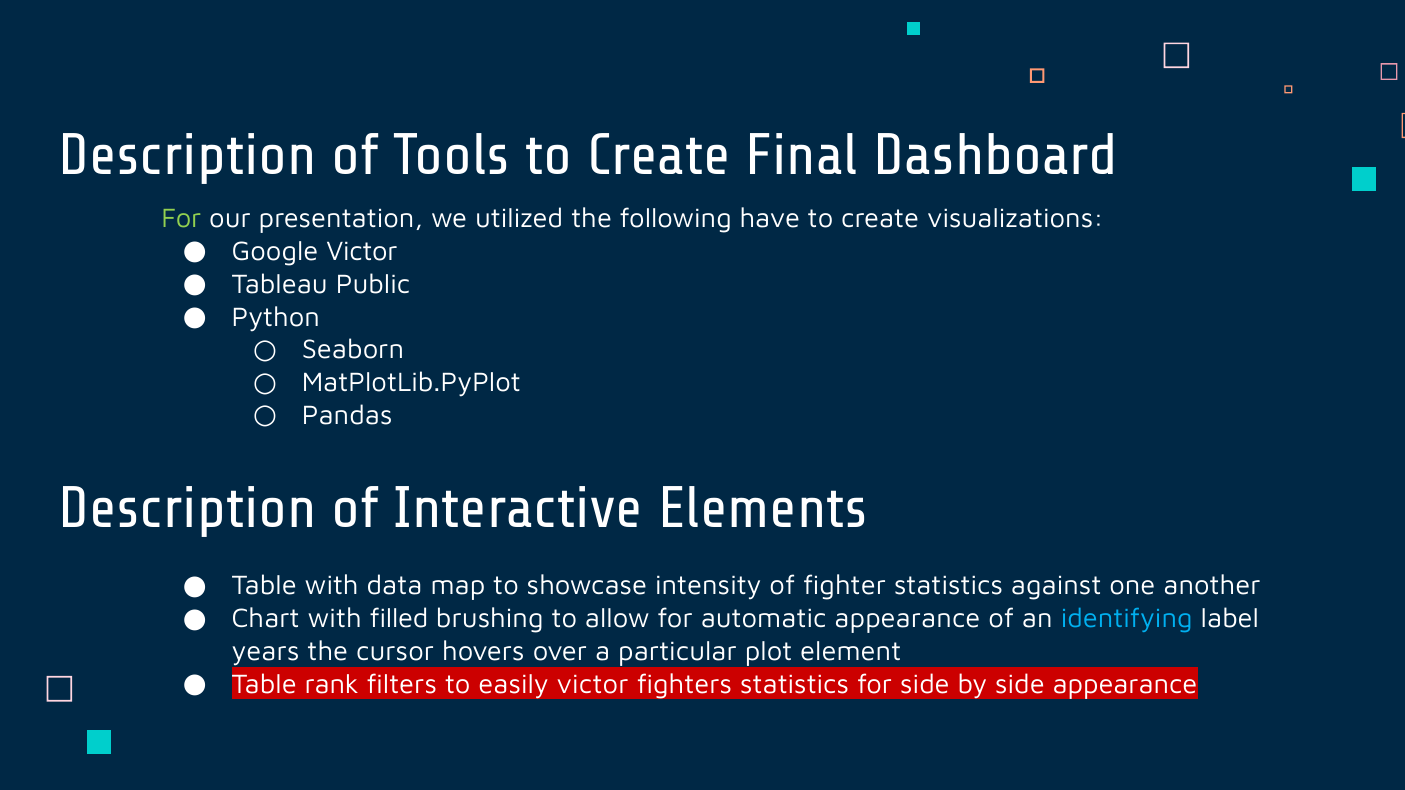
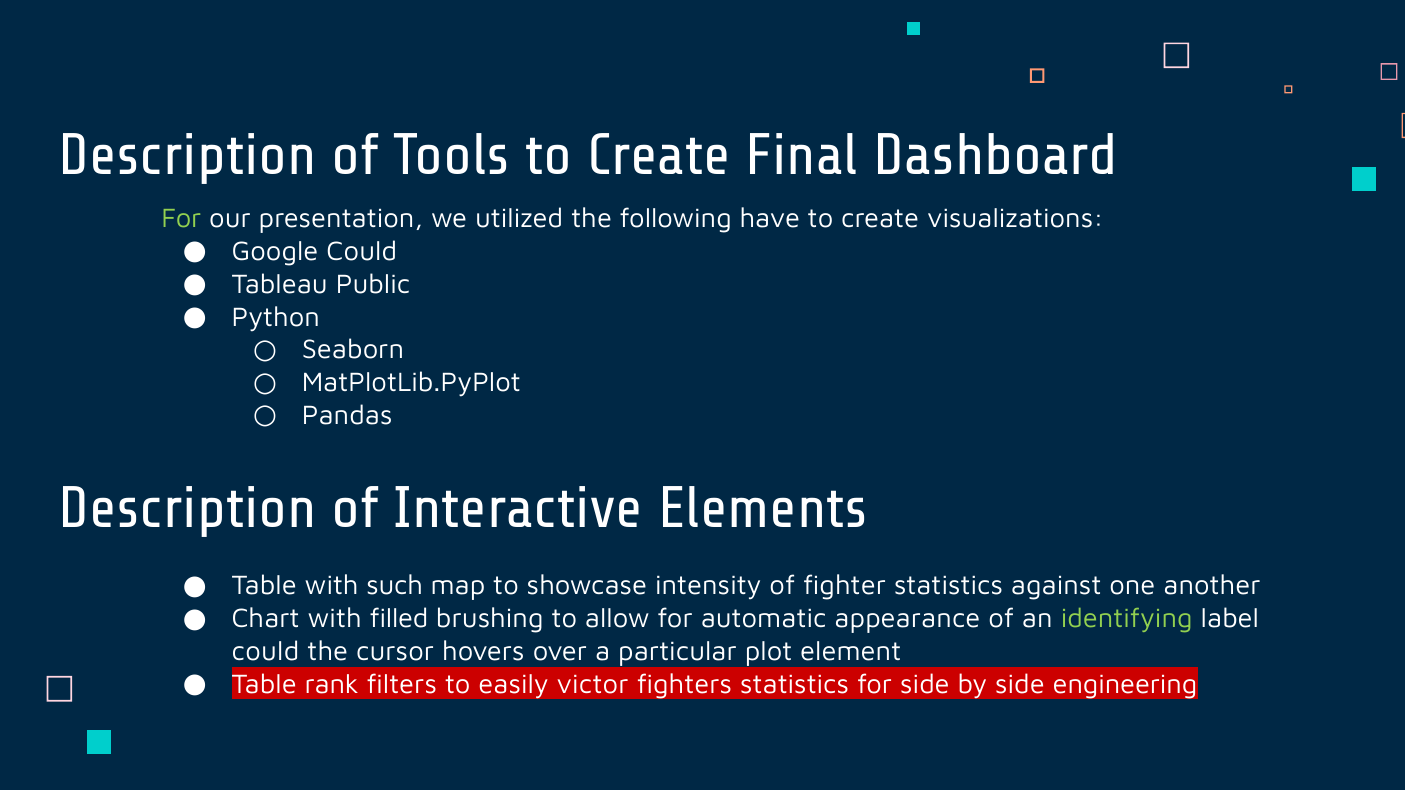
Google Victor: Victor -> Could (362, 252)
data: data -> such (395, 586)
identifying colour: light blue -> light green (1127, 619)
years: years -> could (265, 652)
side appearance: appearance -> engineering (1125, 685)
